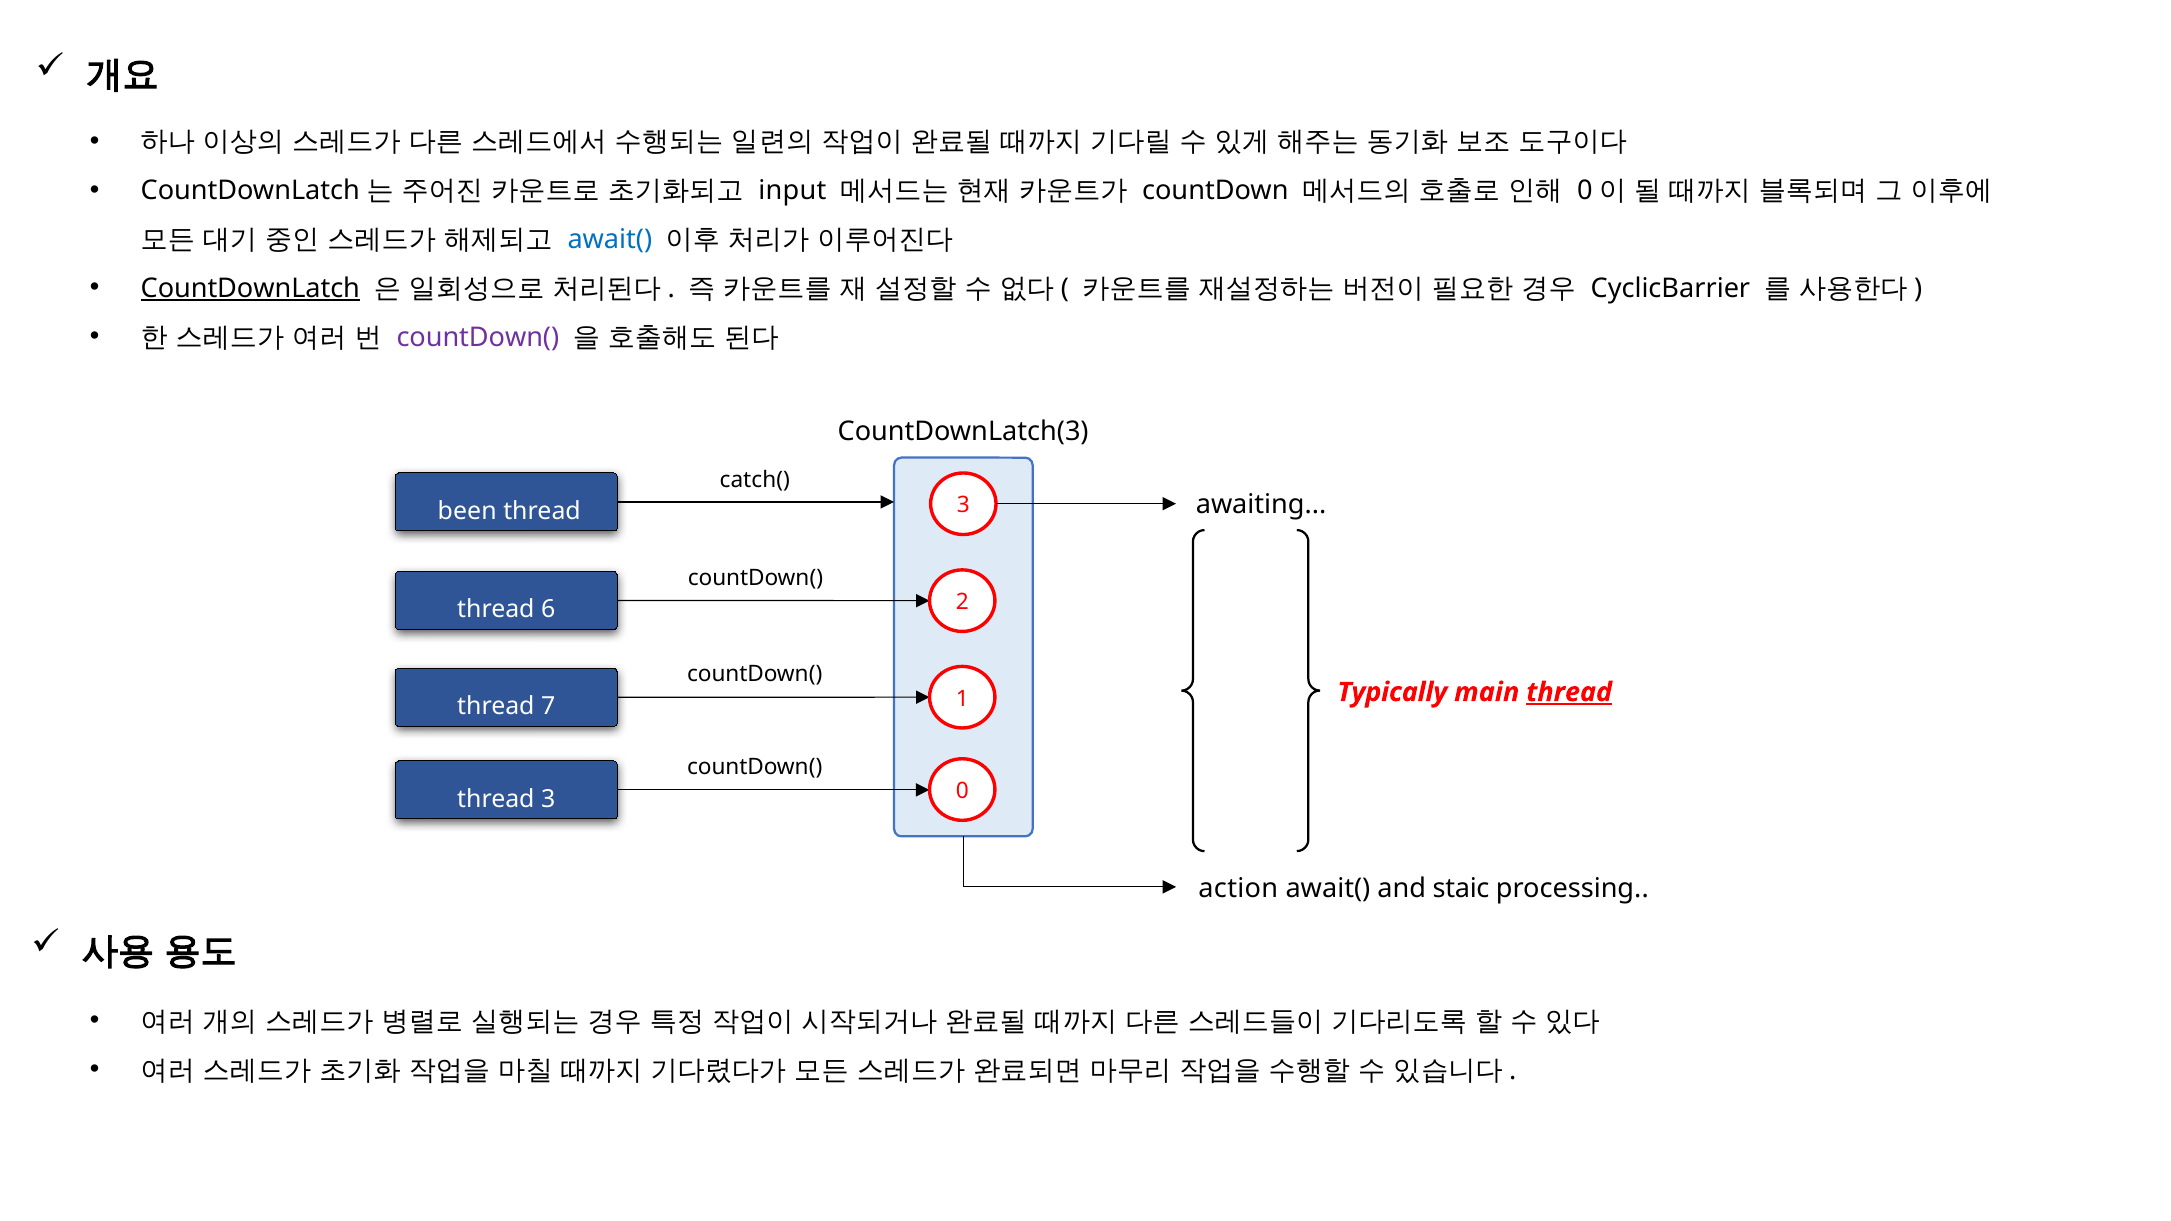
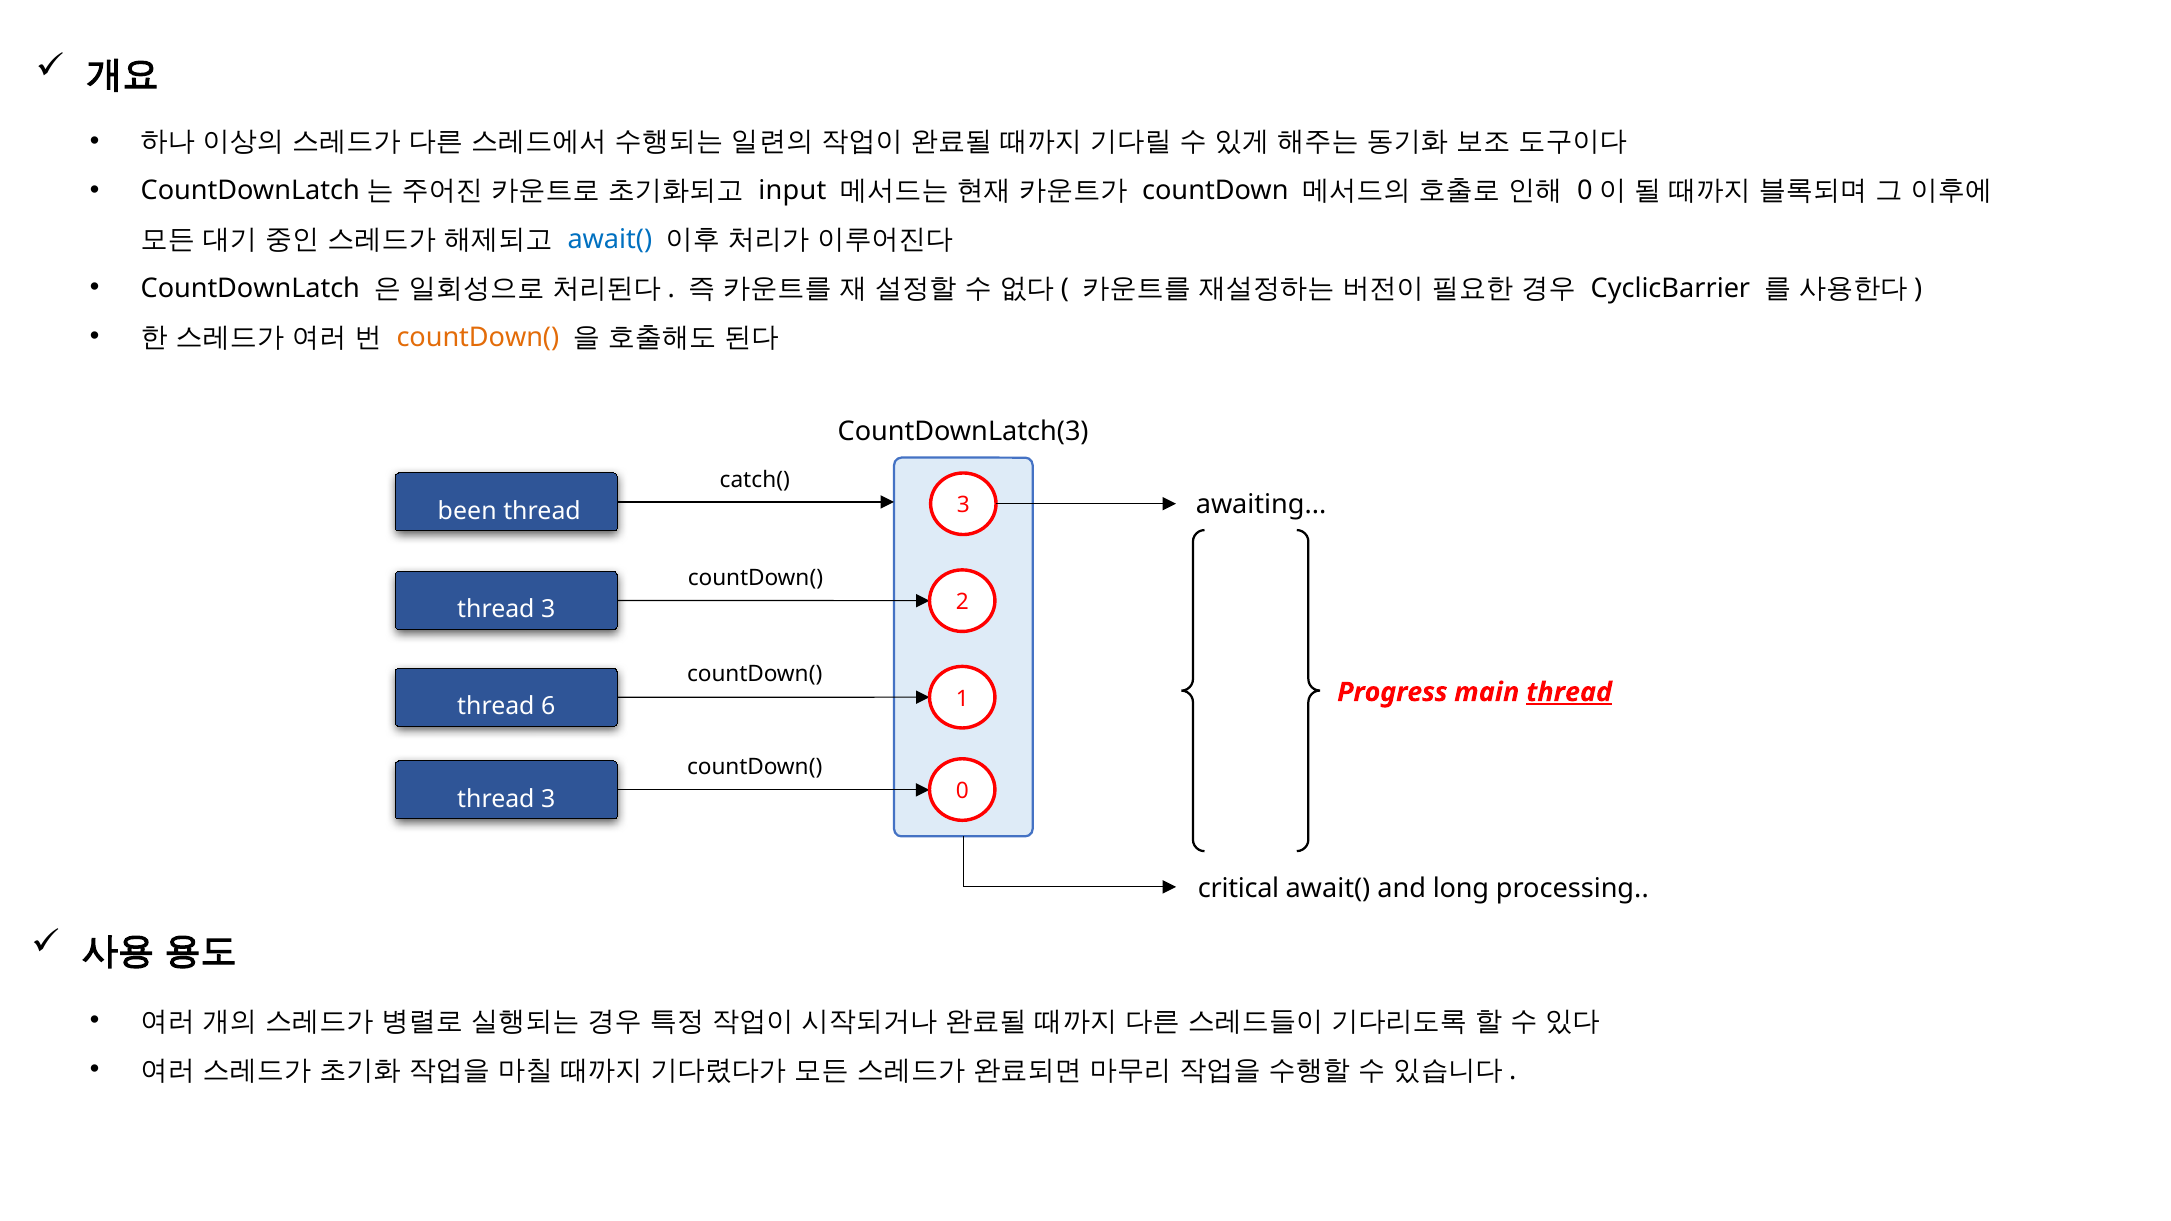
CountDownLatch underline: present -> none (250, 288)
countDown( colour: purple -> orange (478, 337)
6: 6 -> 3 (548, 610)
Typically: Typically -> Progress (1392, 692)
7: 7 -> 6 (548, 707)
action: action -> critical (1239, 889)
staic: staic -> long (1461, 889)
